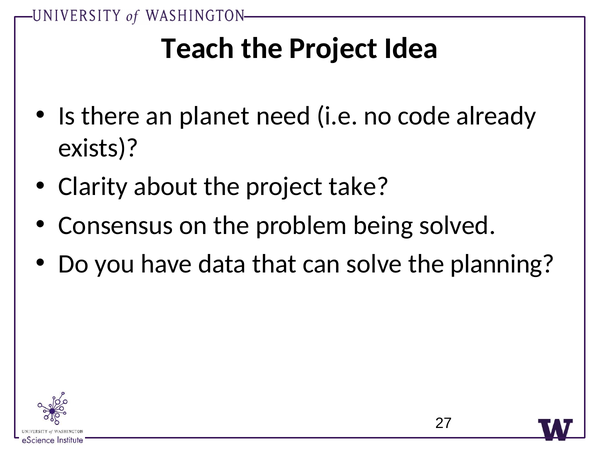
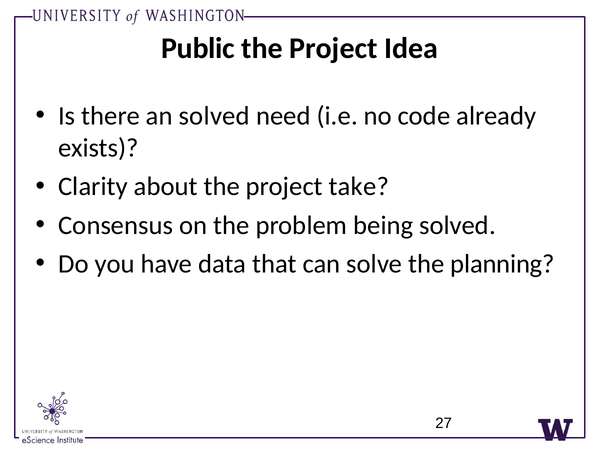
Teach: Teach -> Public (198, 48)
an planet: planet -> solved (214, 116)
